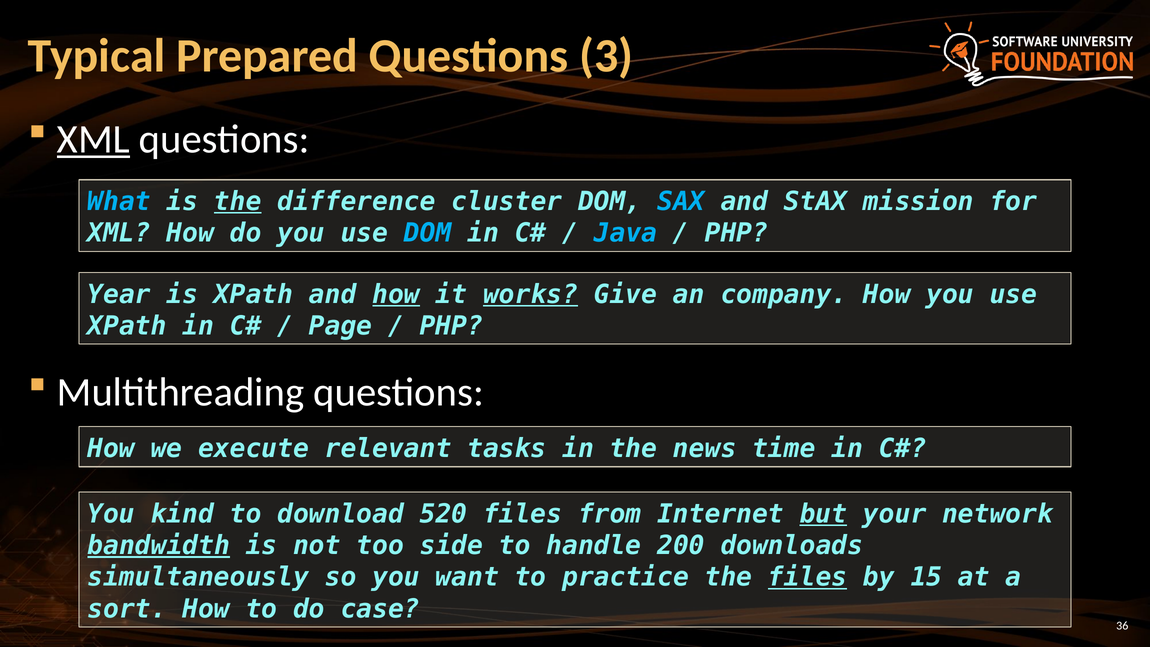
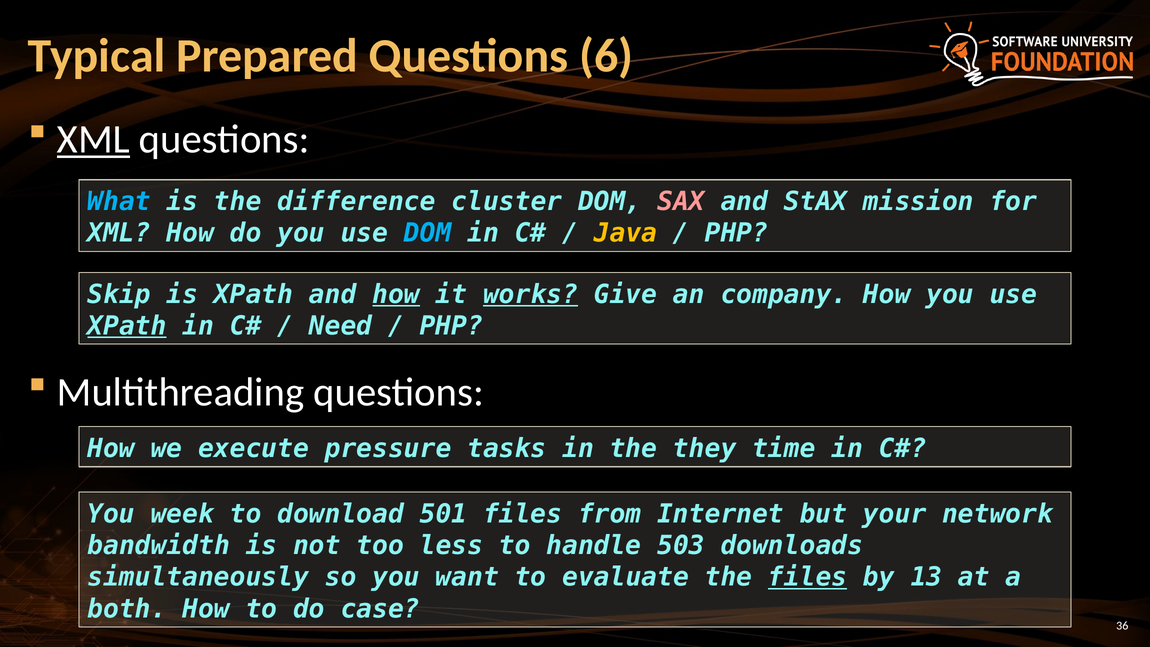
3: 3 -> 6 (606, 56)
the underline: present -> none (238, 202)
SAX colour: light blue -> pink (681, 202)
Java colour: light blue -> yellow (626, 233)
Year: Year -> Skip (119, 294)
XPath underline: none -> present (127, 326)
Page: Page -> Need (341, 326)
relevant: relevant -> pressure (388, 449)
news: news -> they (705, 449)
kind: kind -> week (182, 514)
520: 520 -> 501 (444, 514)
but underline: present -> none (823, 514)
bandwidth underline: present -> none (159, 546)
side: side -> less (451, 546)
200: 200 -> 503 (681, 546)
practice: practice -> evaluate (626, 577)
15: 15 -> 13 (926, 577)
sort: sort -> both (127, 609)
